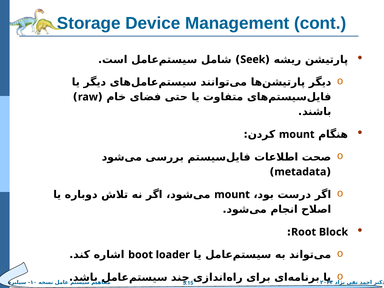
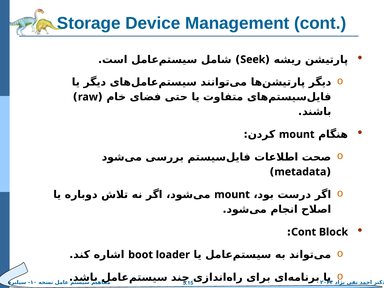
Root: Root -> Cont (304, 232)
